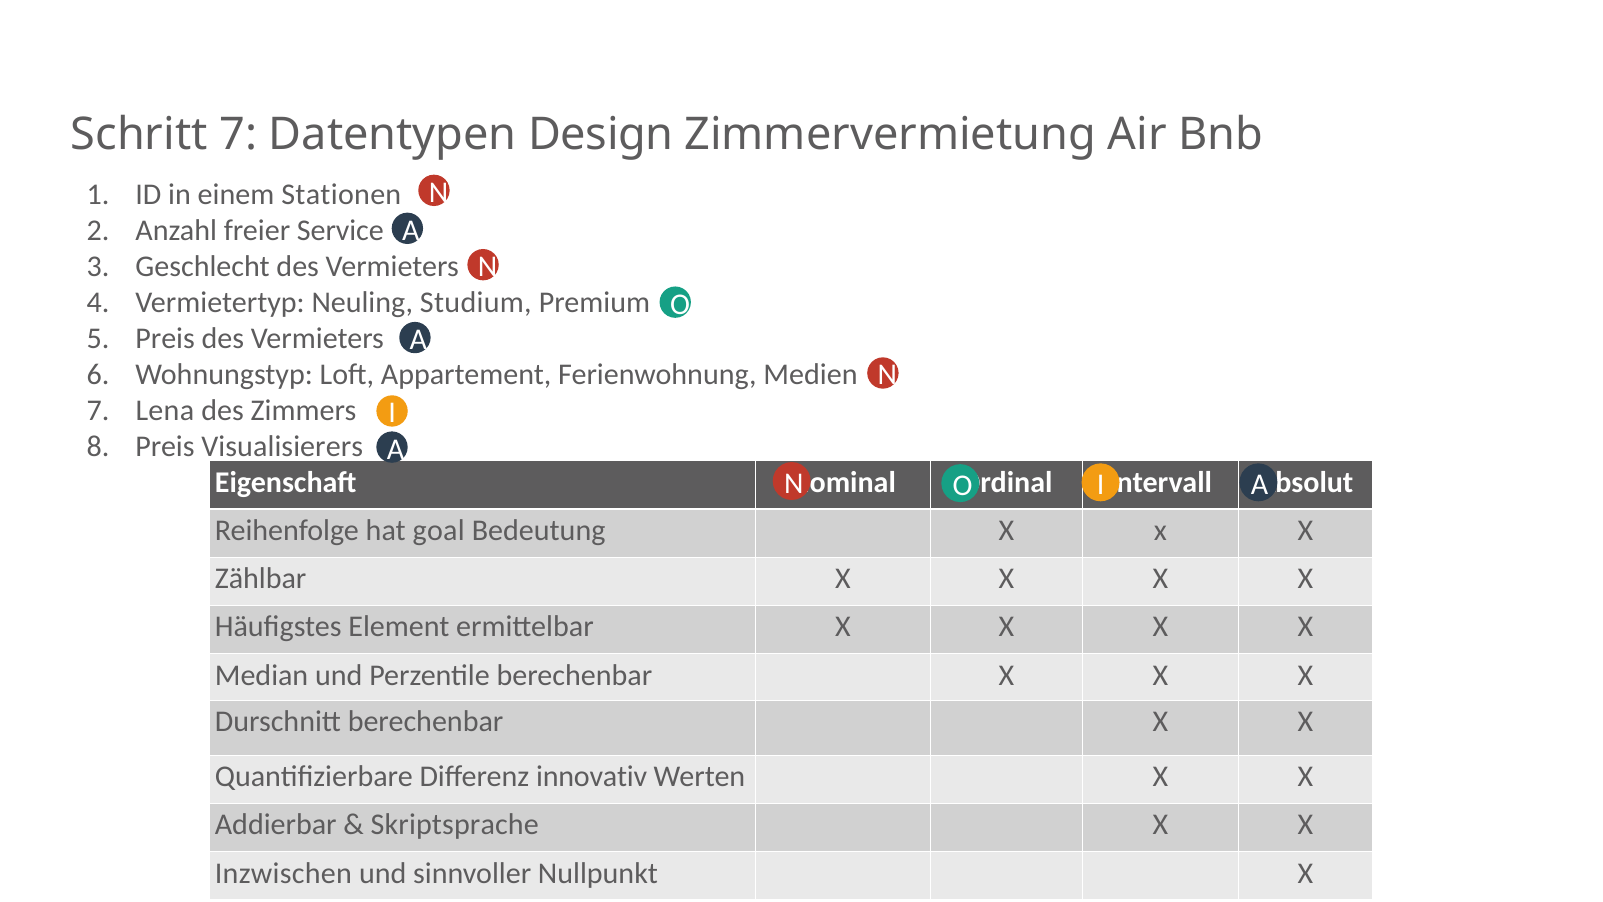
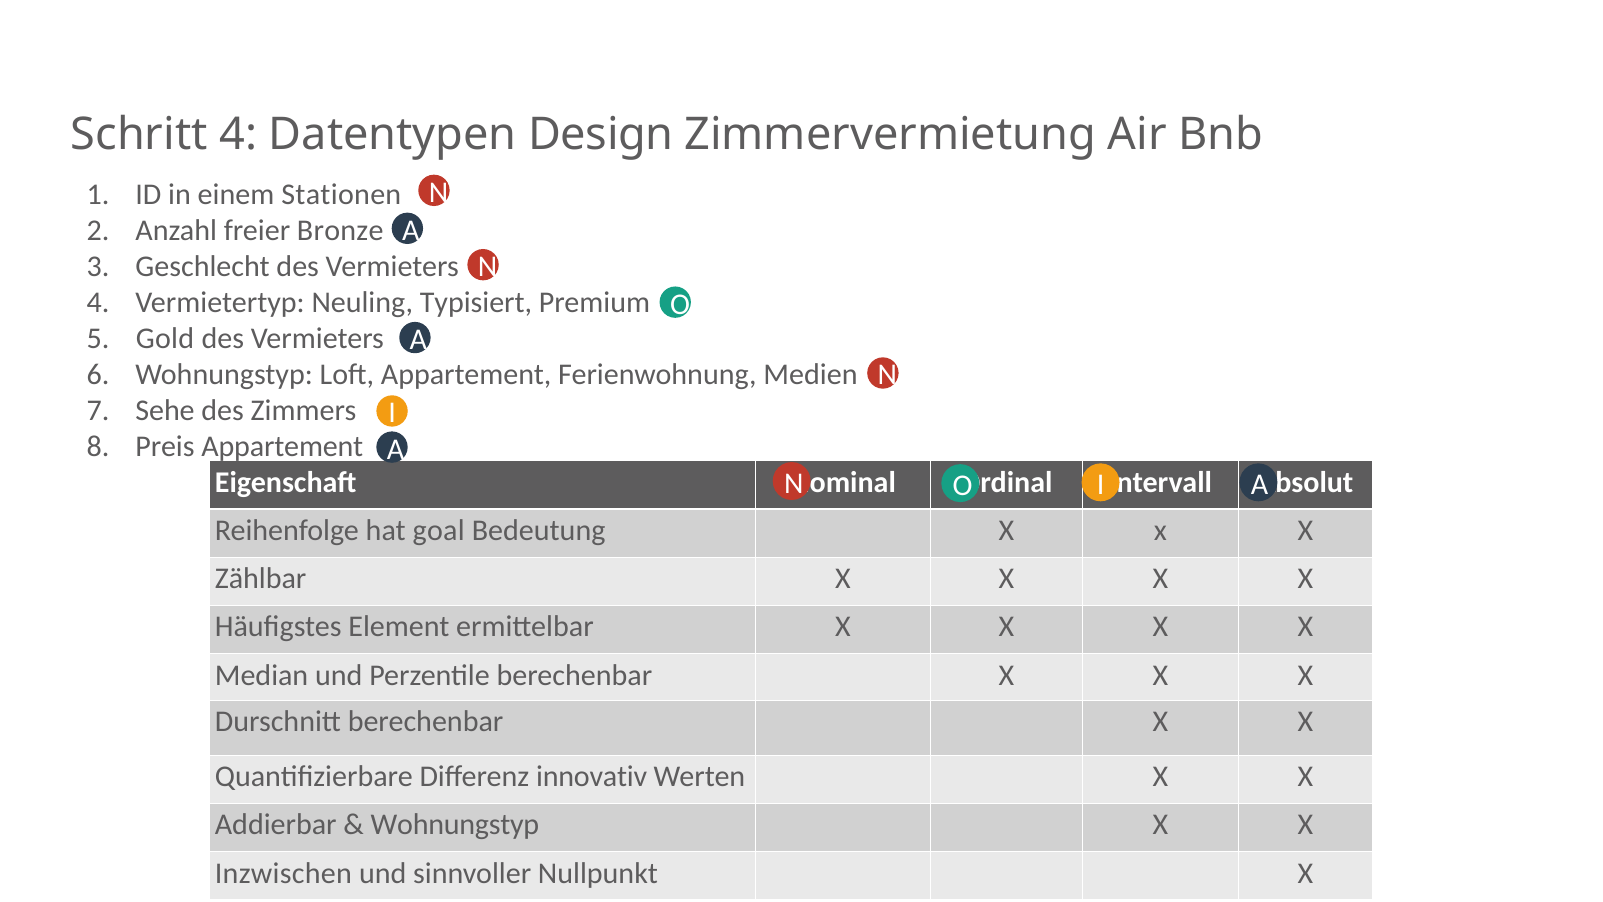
Schritt 7: 7 -> 4 (238, 135)
Service: Service -> Bronze (340, 230)
Studium: Studium -> Typisiert (476, 303)
Preis: Preis -> Gold (165, 339)
Lena: Lena -> Sehe (165, 411)
Preis Visualisierers: Visualisierers -> Appartement (282, 447)
Skriptsprache: Skriptsprache -> Wohnungstyp (455, 825)
